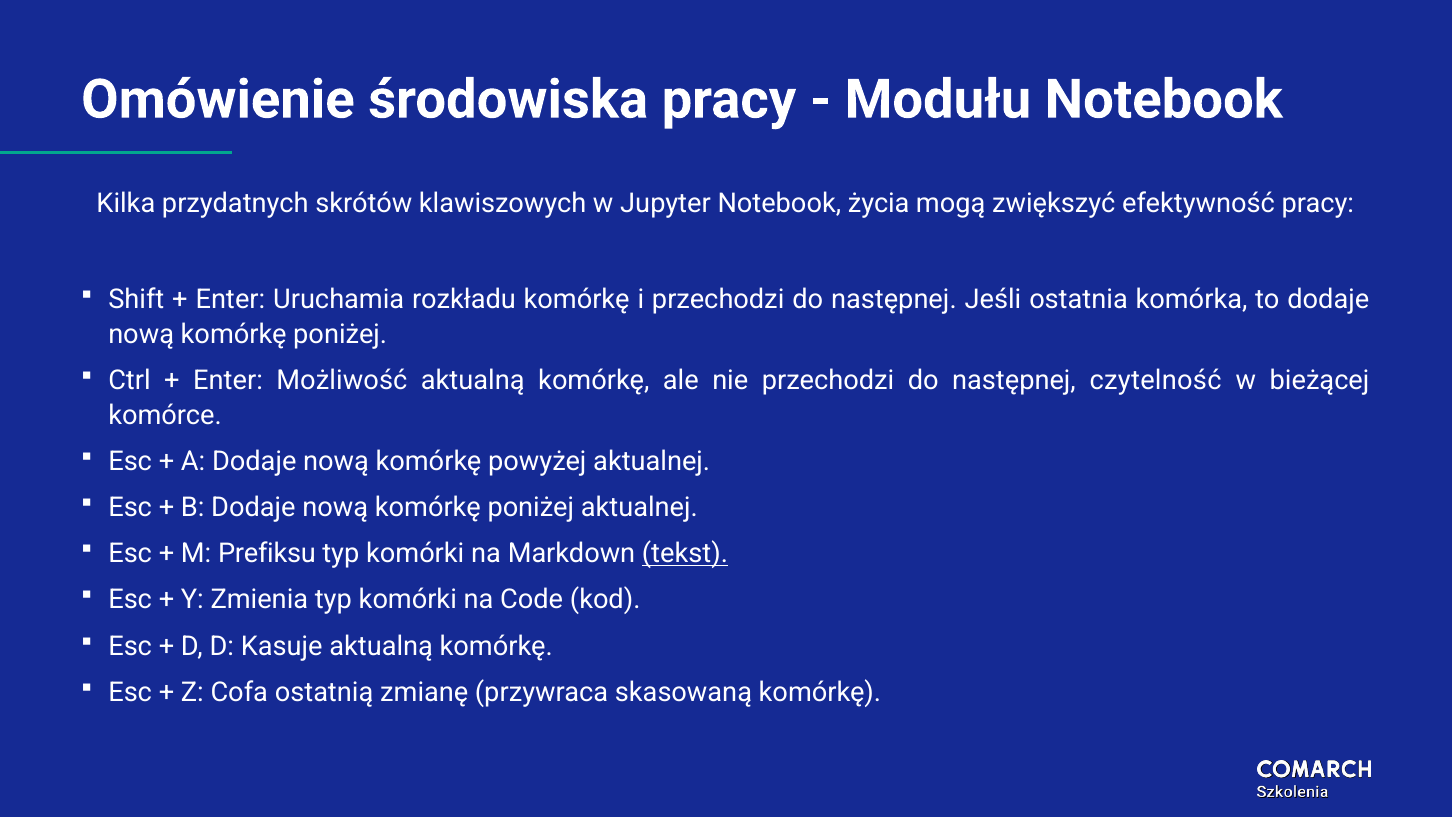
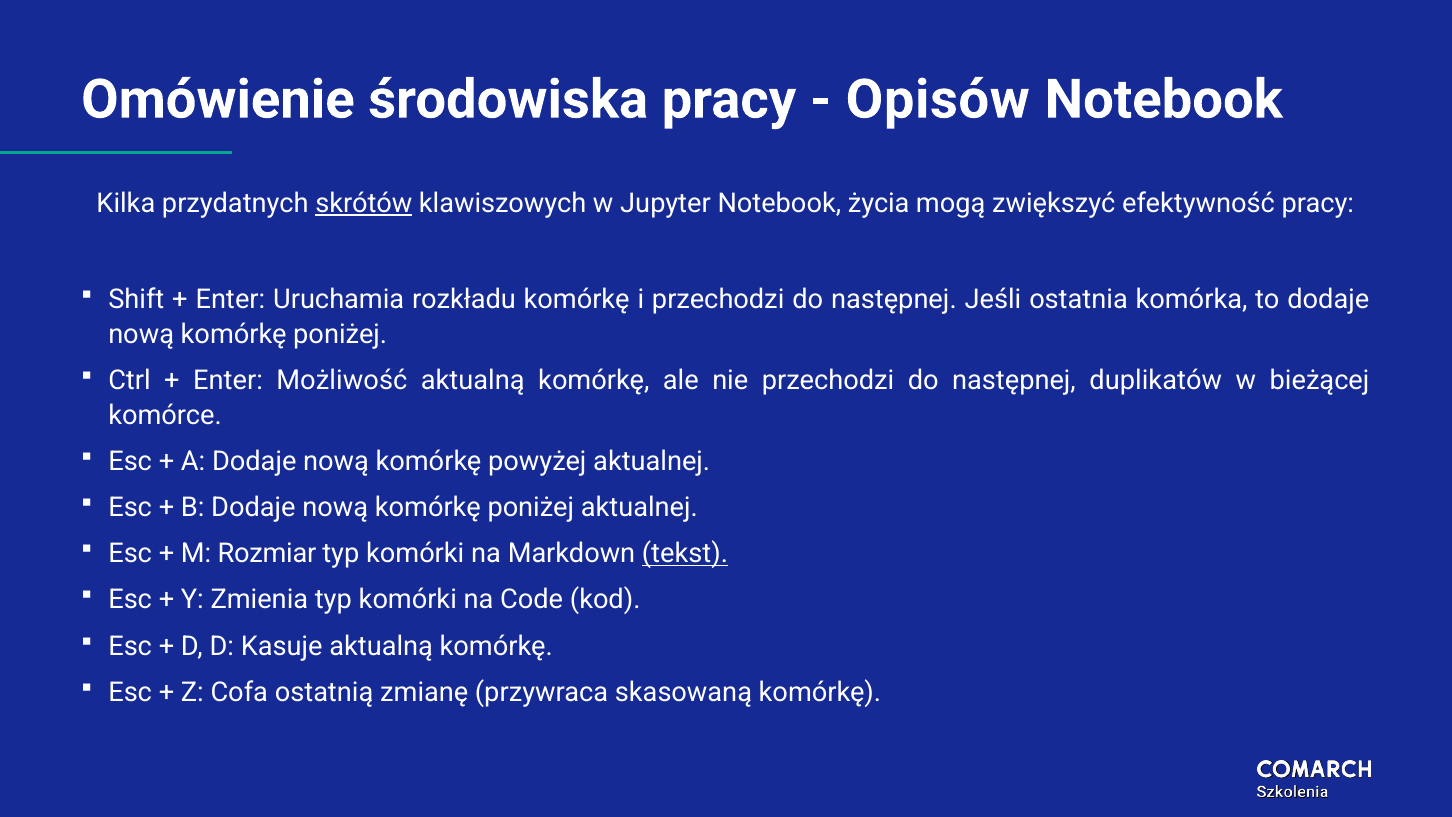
Modułu: Modułu -> Opisów (938, 100)
skrótów underline: none -> present (364, 203)
czytelność: czytelność -> duplikatów (1156, 380)
Prefiksu: Prefiksu -> Rozmiar (267, 554)
